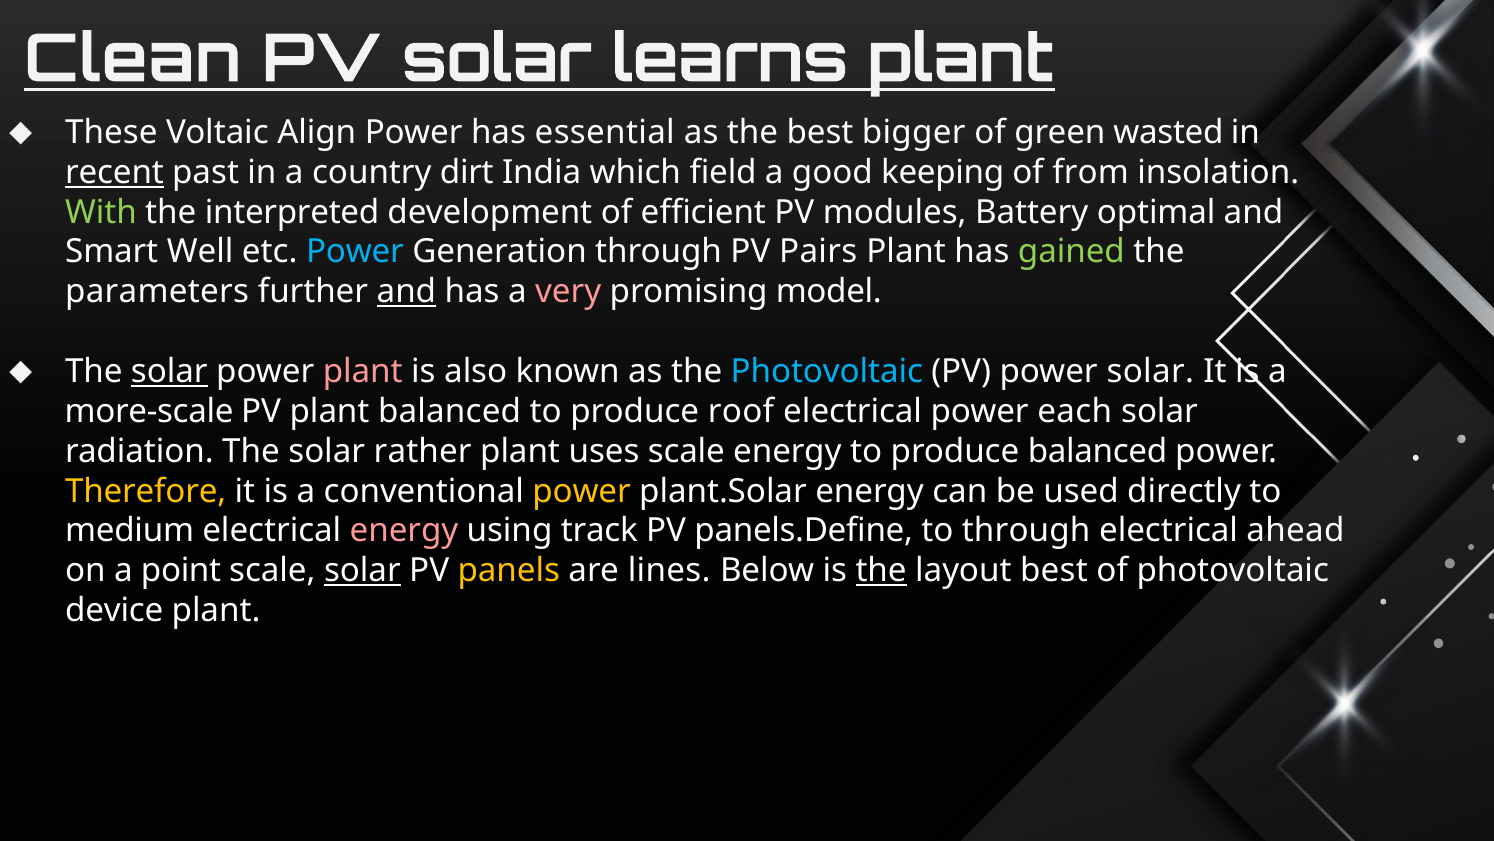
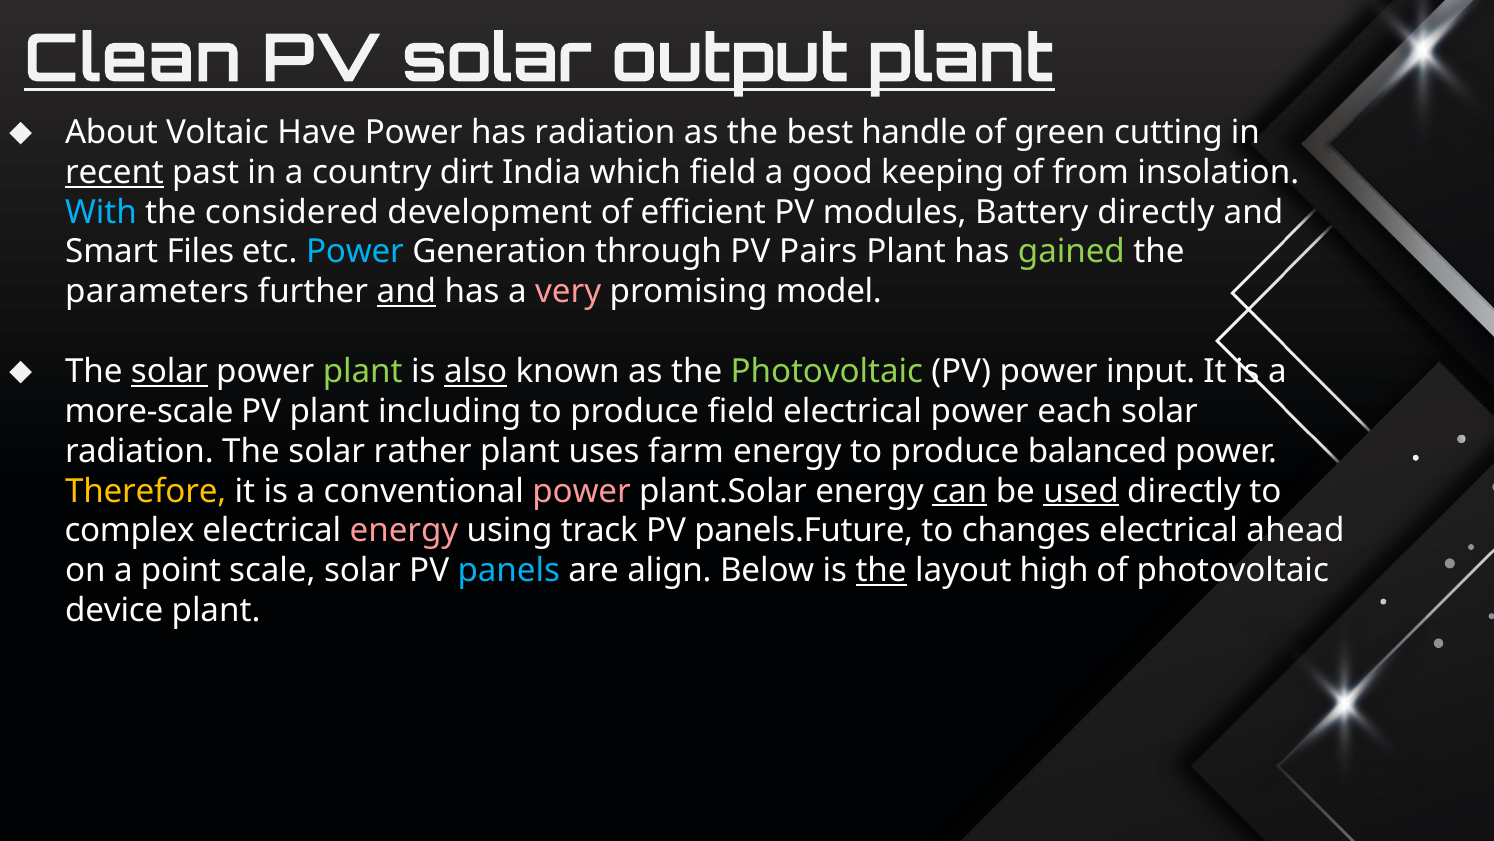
learns: learns -> output (730, 59)
These: These -> About (112, 132)
Align: Align -> Have (317, 132)
has essential: essential -> radiation (605, 132)
bigger: bigger -> handle (914, 132)
wasted: wasted -> cutting (1168, 132)
With colour: light green -> light blue (101, 212)
interpreted: interpreted -> considered (292, 212)
Battery optimal: optimal -> directly (1156, 212)
Well: Well -> Files (200, 252)
plant colour: pink -> light green (363, 371)
also underline: none -> present (476, 371)
Photovoltaic colour: light blue -> light green (827, 371)
power solar: solar -> input (1151, 371)
plant balanced: balanced -> including (450, 411)
produce roof: roof -> field (741, 411)
uses scale: scale -> farm (686, 451)
power colour: yellow -> pink (582, 491)
can underline: none -> present (960, 491)
used underline: none -> present (1081, 491)
medium: medium -> complex (130, 531)
panels.Define: panels.Define -> panels.Future (804, 531)
to through: through -> changes (1026, 531)
solar underline: present -> none (362, 570)
panels colour: yellow -> light blue (509, 570)
lines: lines -> align (669, 570)
layout best: best -> high (1054, 570)
